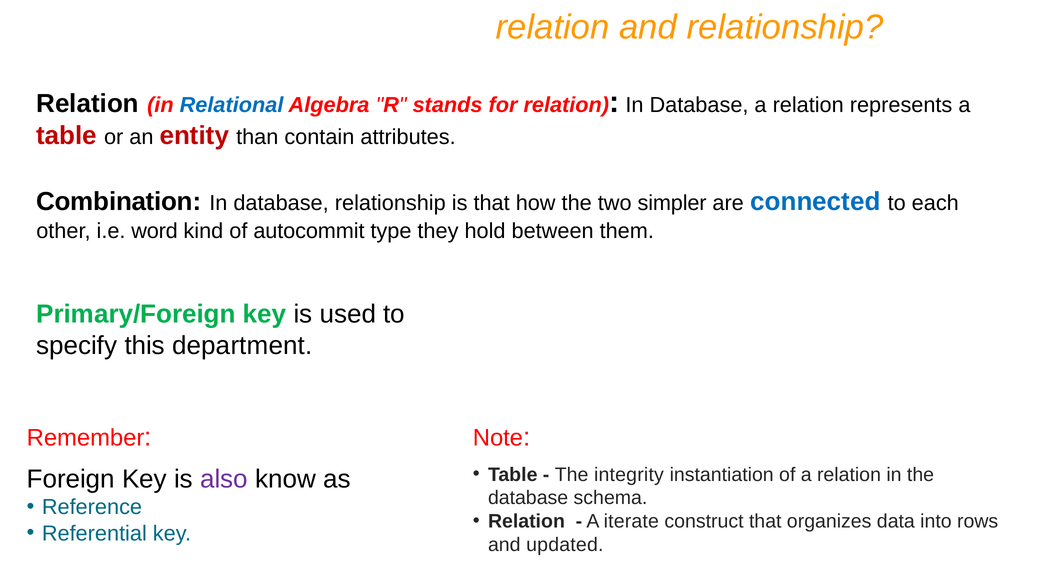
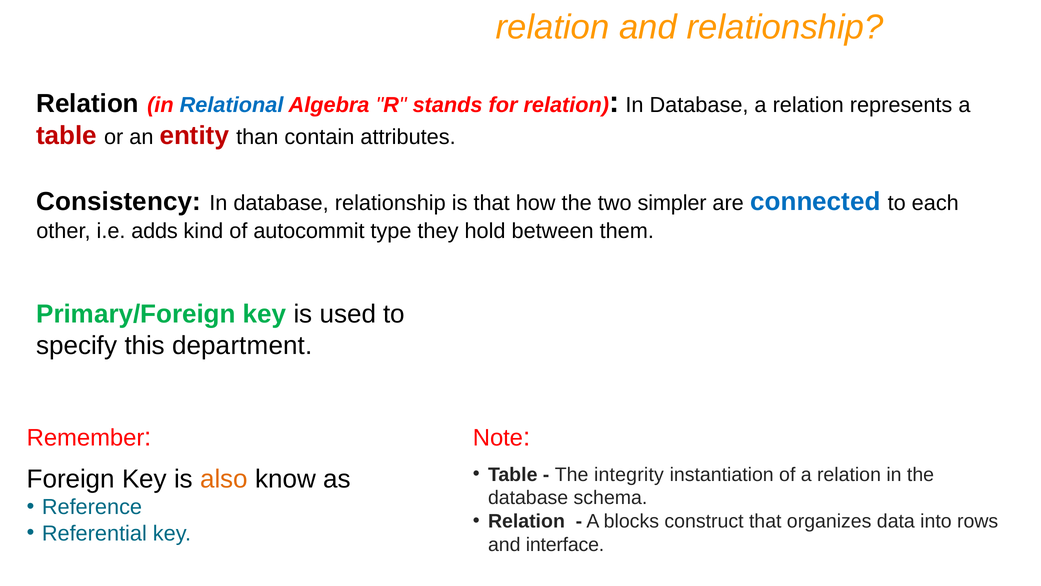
Combination: Combination -> Consistency (119, 202)
word: word -> adds (155, 231)
also colour: purple -> orange (224, 479)
iterate: iterate -> blocks (631, 521)
updated: updated -> interface (565, 545)
